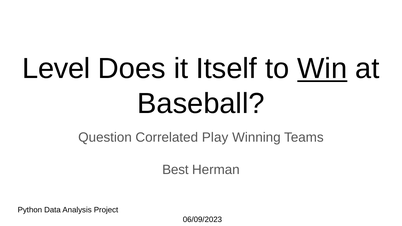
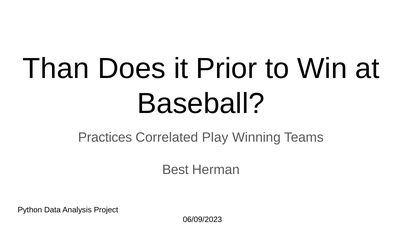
Level: Level -> Than (56, 69)
Itself: Itself -> Prior (226, 69)
Win underline: present -> none (322, 69)
Question: Question -> Practices (105, 138)
